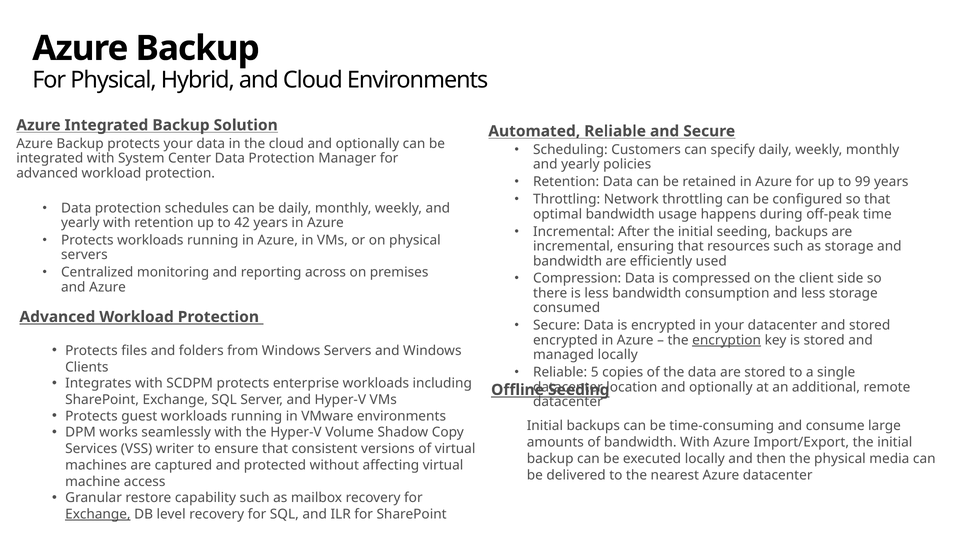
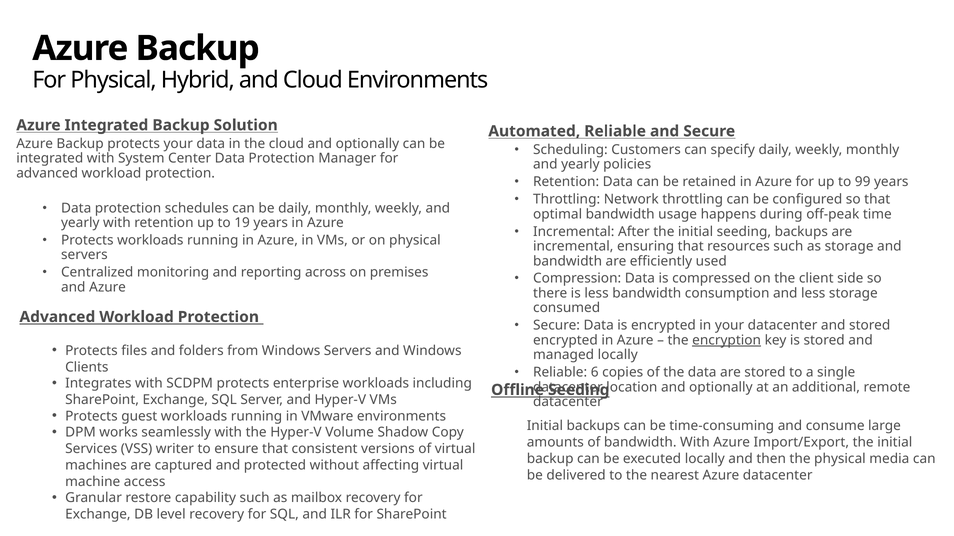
42: 42 -> 19 (242, 223)
5: 5 -> 6 (595, 373)
Exchange underline: present -> none (98, 515)
